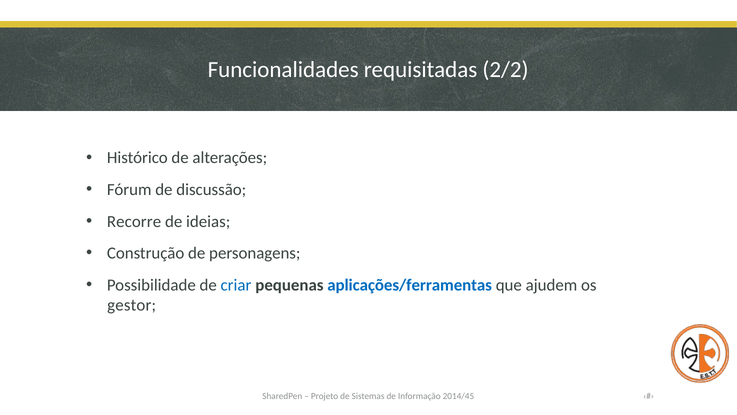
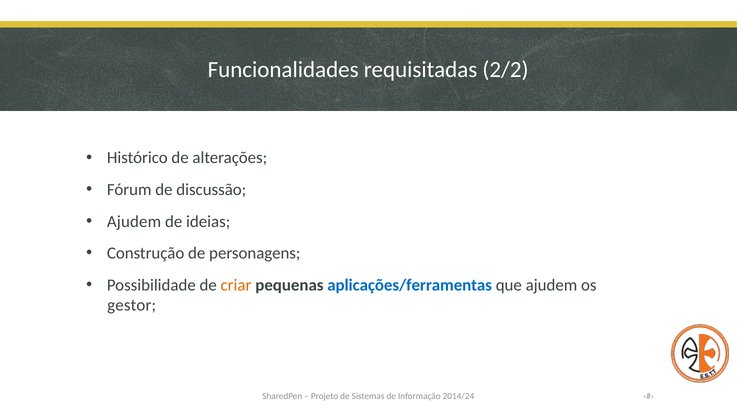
Recorre: Recorre -> Ajudem (134, 221)
criar colour: blue -> orange (236, 285)
2014/45: 2014/45 -> 2014/24 (458, 396)
